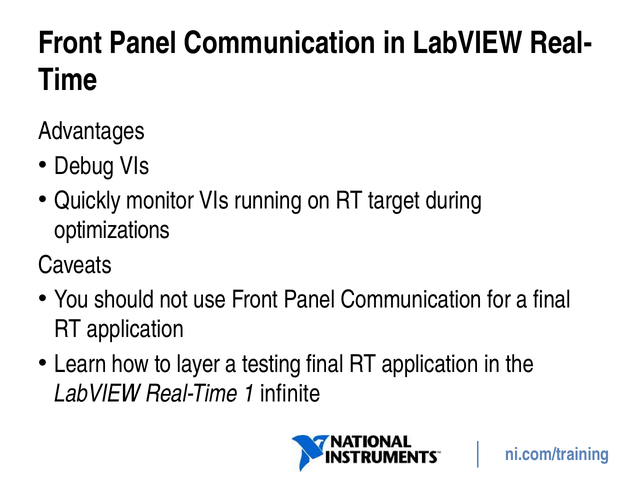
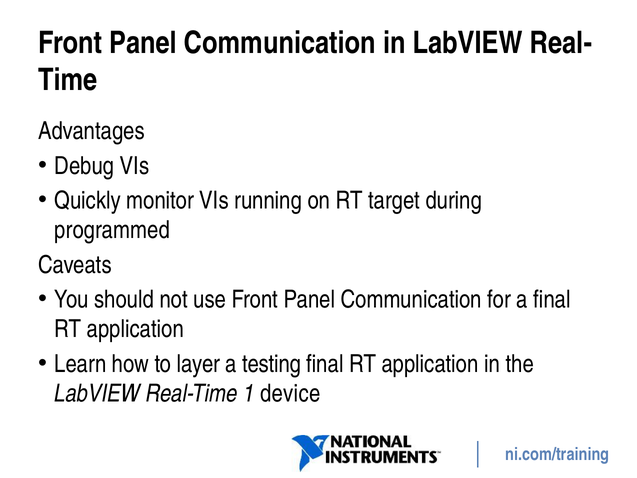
optimizations: optimizations -> programmed (112, 230)
infinite: infinite -> device (290, 393)
